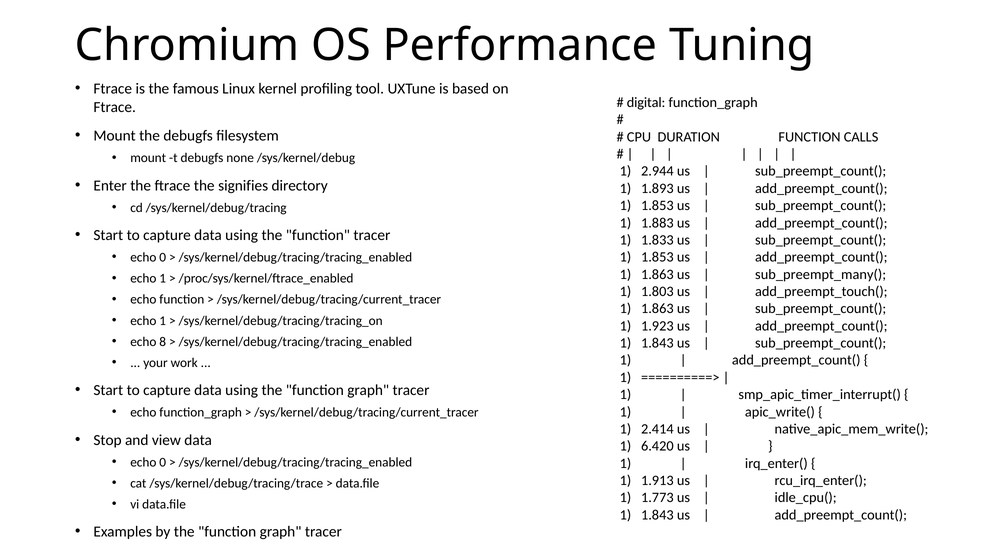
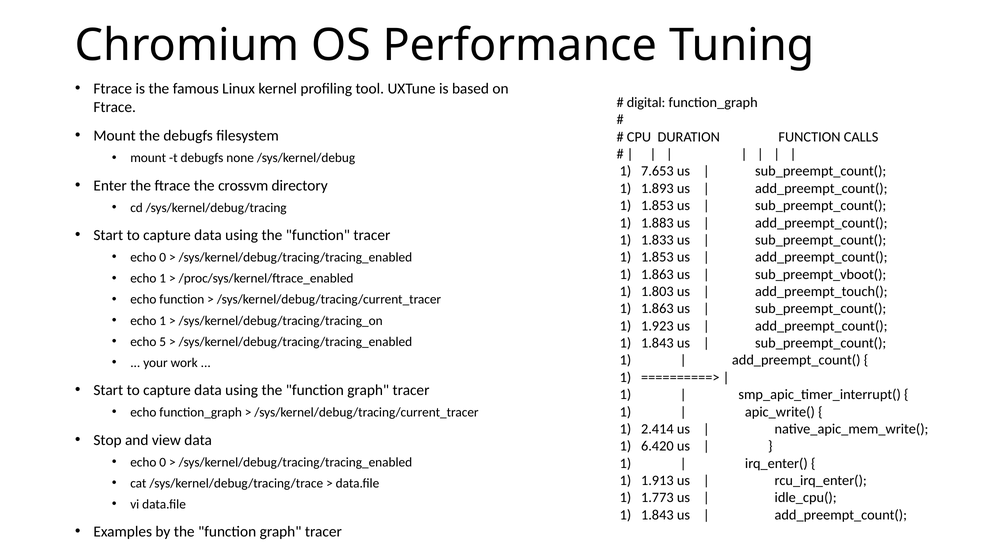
2.944: 2.944 -> 7.653 (657, 171)
signifies: signifies -> crossvm (243, 186)
sub_preempt_many(: sub_preempt_many( -> sub_preempt_vboot( (821, 275)
8: 8 -> 5 (163, 342)
